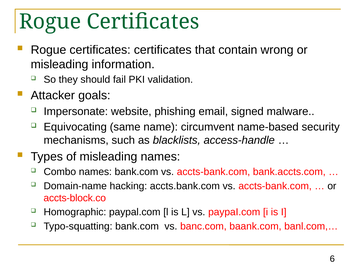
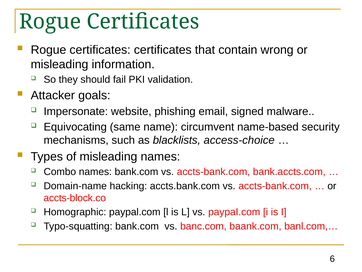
access-handle: access-handle -> access-choice (239, 140)
